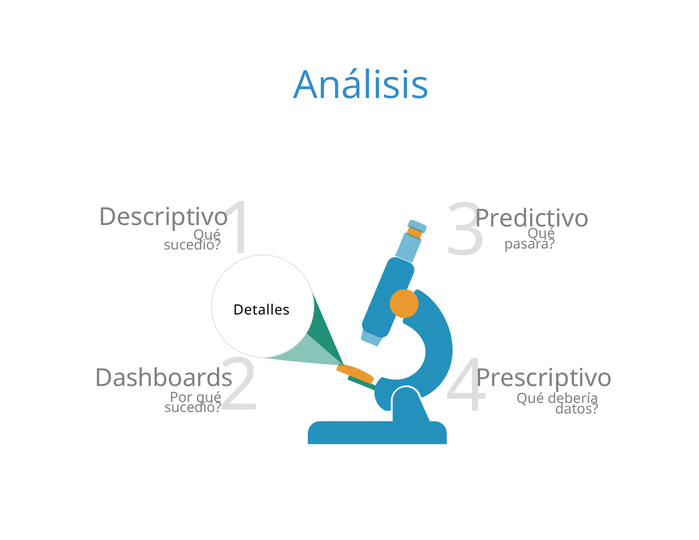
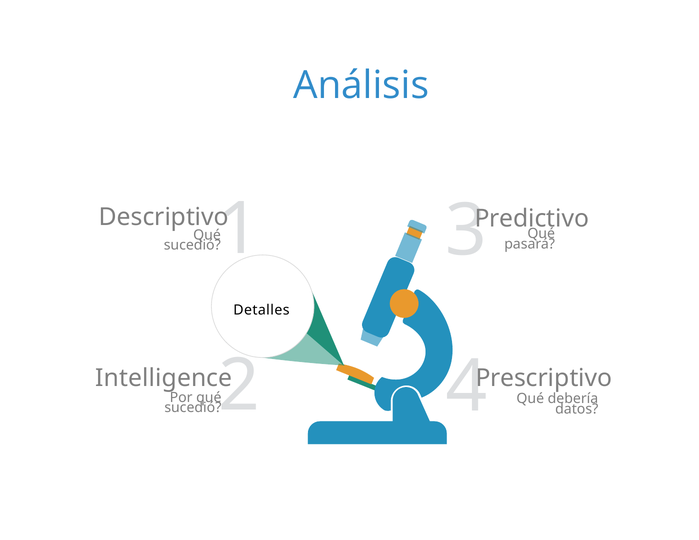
Dashboards: Dashboards -> Intelligence (164, 378)
